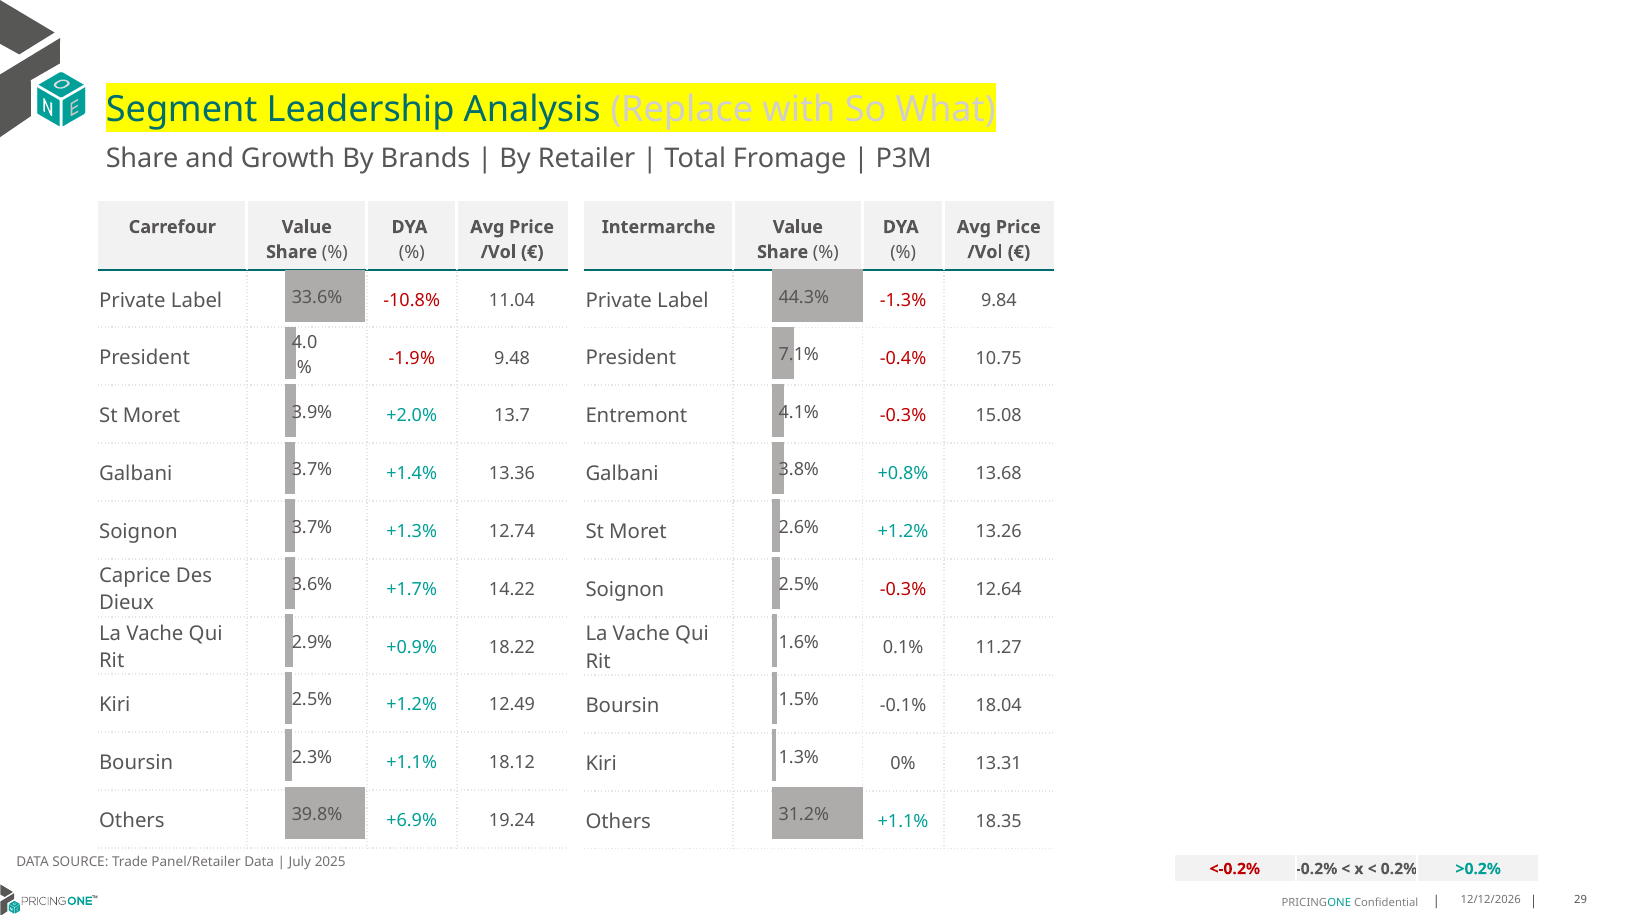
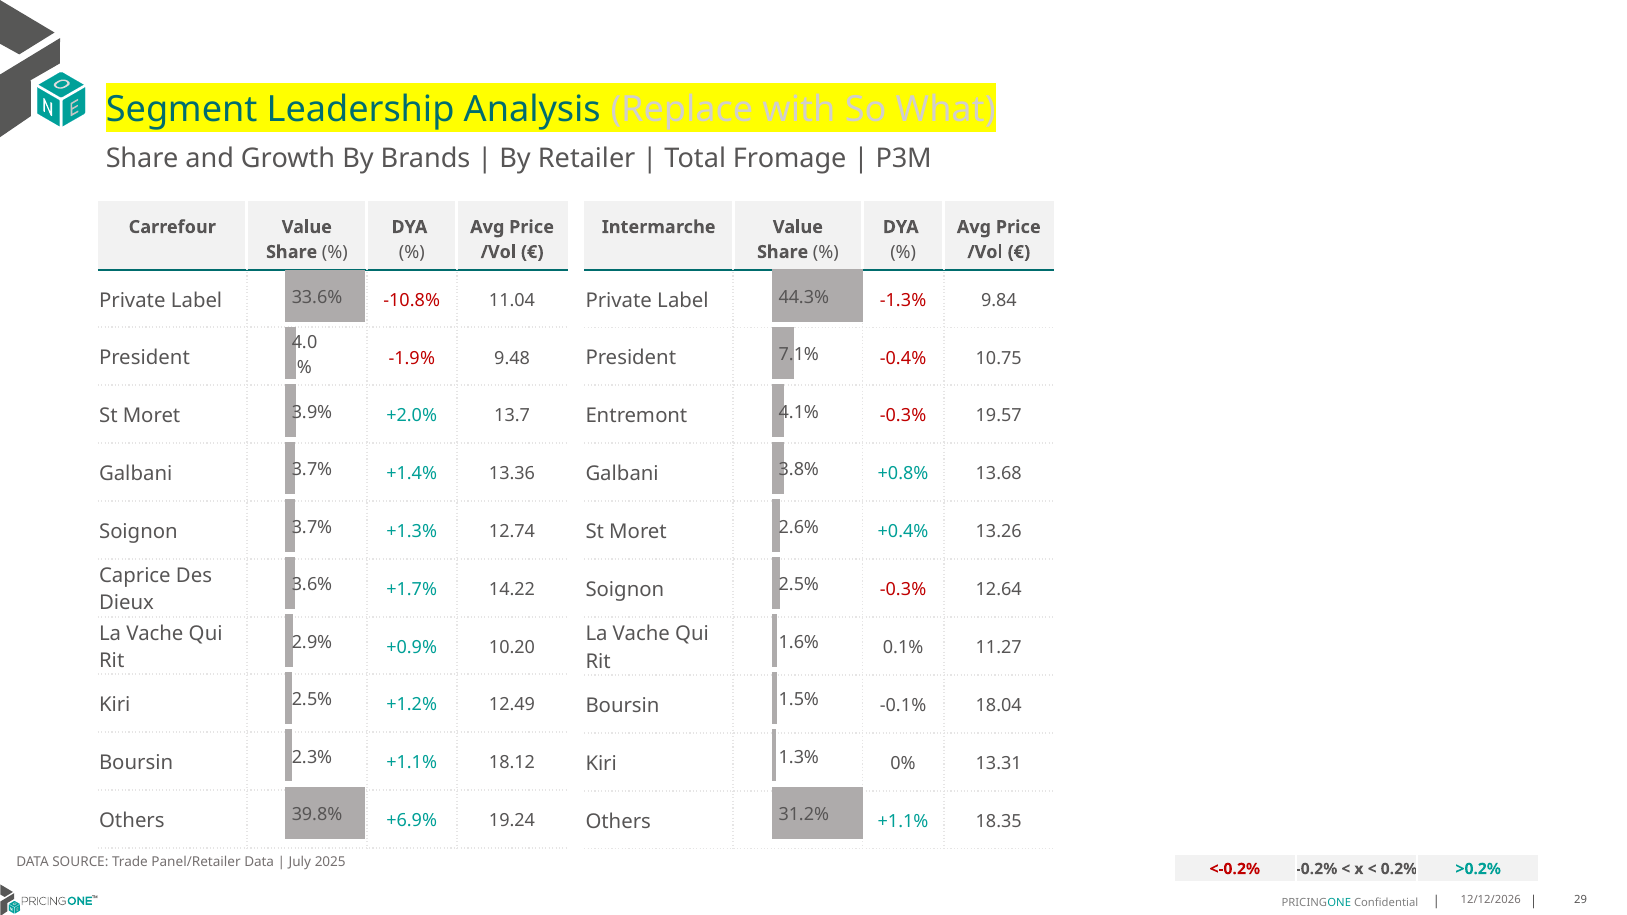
15.08: 15.08 -> 19.57 (999, 416)
Moret +1.2%: +1.2% -> +0.4% (903, 532)
18.22: 18.22 -> 10.20 (512, 647)
